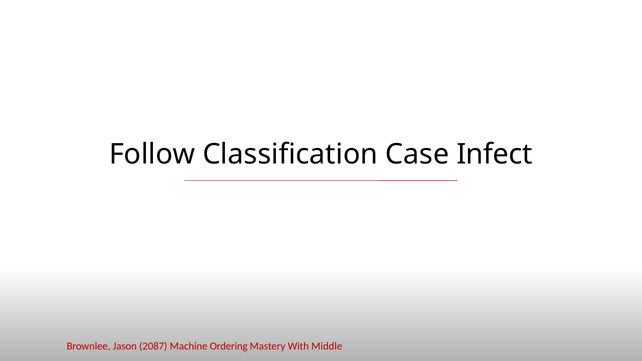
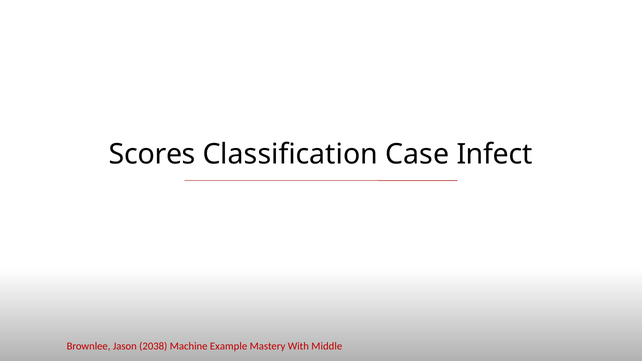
Follow: Follow -> Scores (152, 154)
2087: 2087 -> 2038 (153, 346)
Ordering: Ordering -> Example (229, 346)
